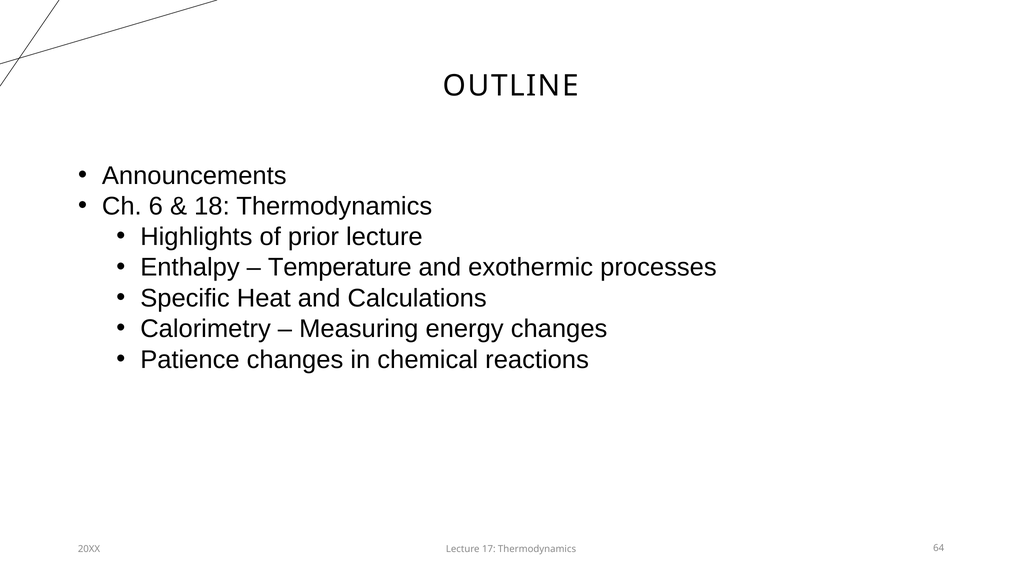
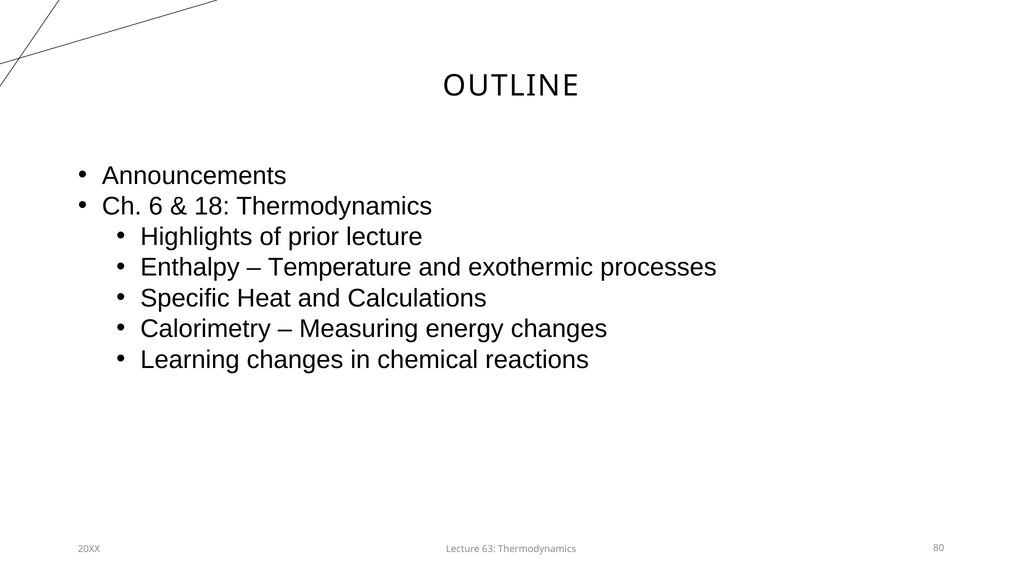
Patience: Patience -> Learning (190, 359)
17: 17 -> 63 (489, 549)
64: 64 -> 80 (939, 548)
